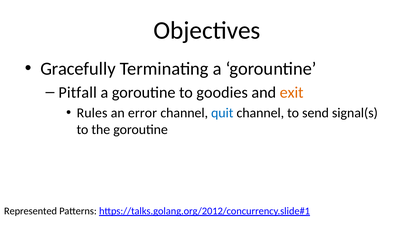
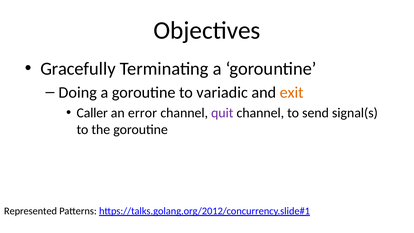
Pitfall: Pitfall -> Doing (78, 92)
goodies: goodies -> variadic (222, 92)
Rules: Rules -> Caller (92, 113)
quit colour: blue -> purple (222, 113)
